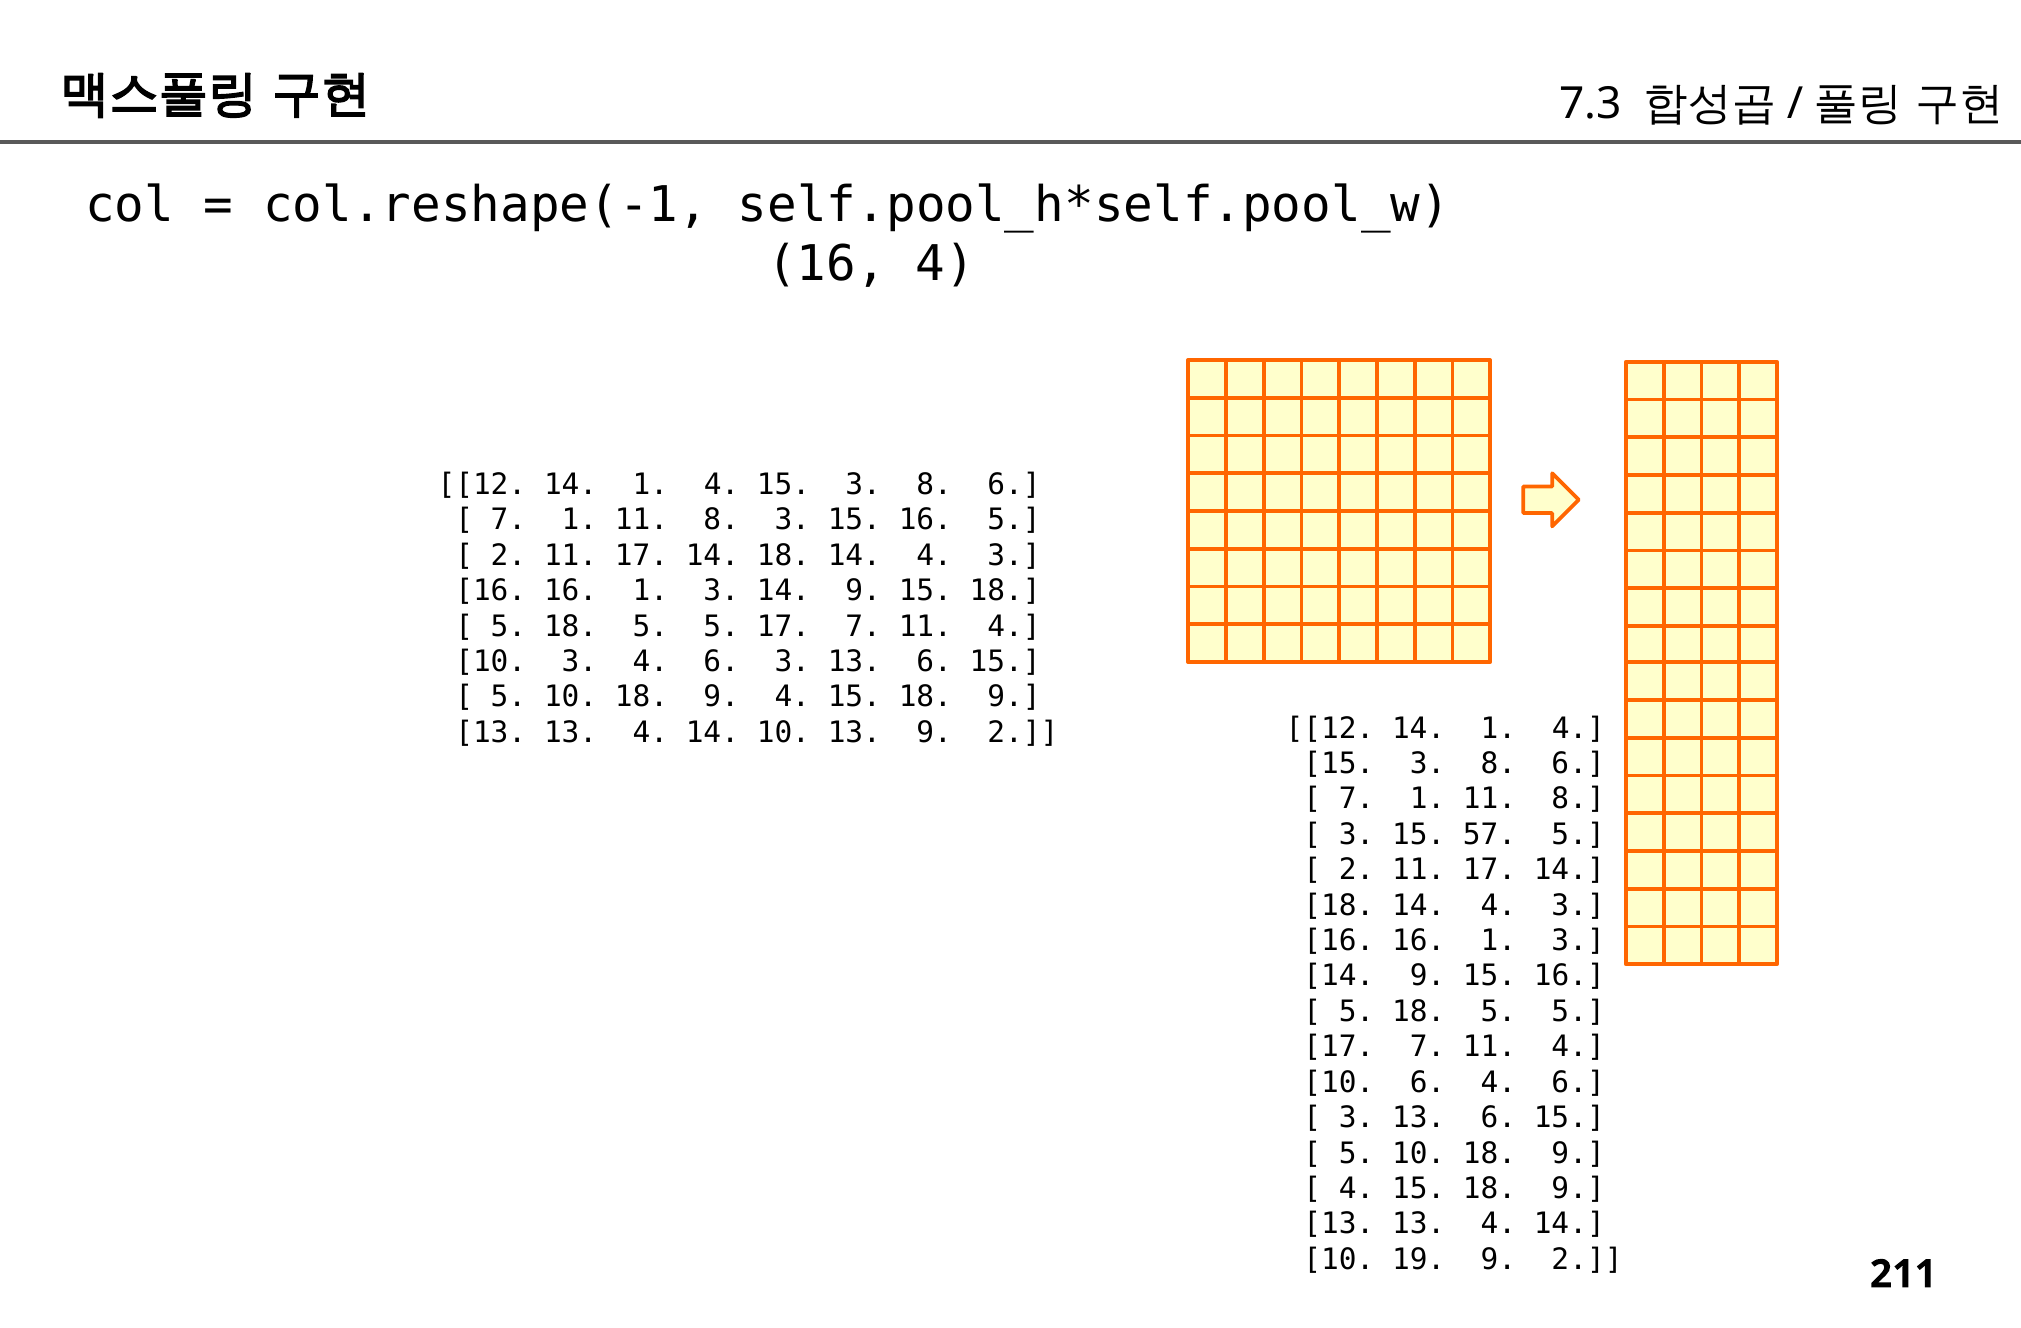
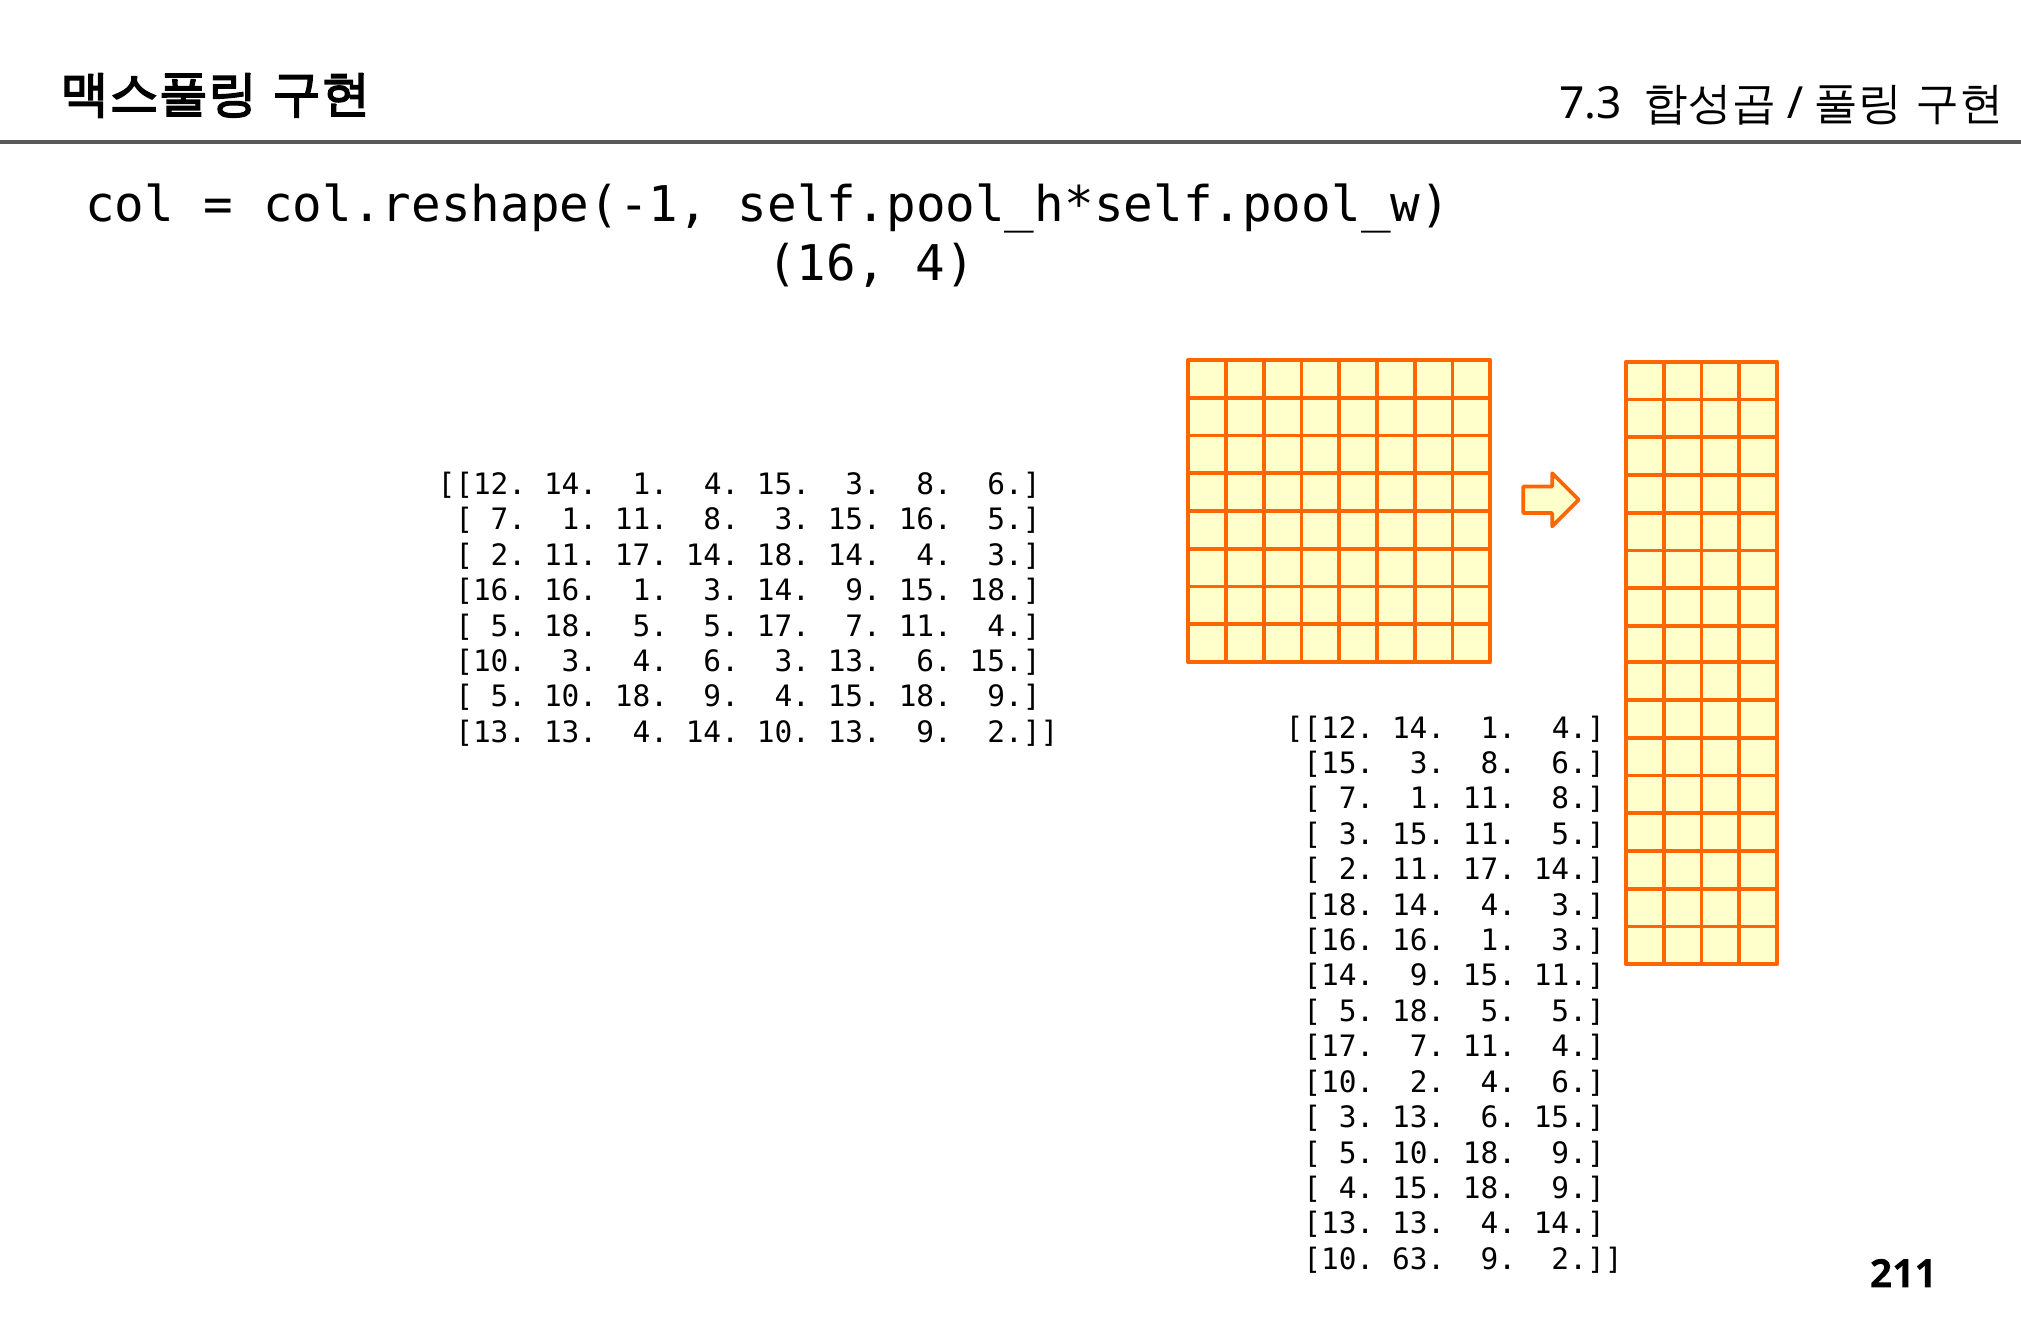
3 15 57: 57 -> 11 (1489, 834)
9 15 16: 16 -> 11 (1569, 976)
10 6: 6 -> 2 (1427, 1082)
19: 19 -> 63 (1419, 1259)
